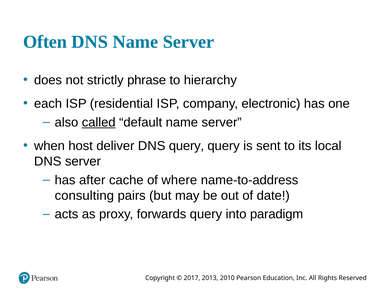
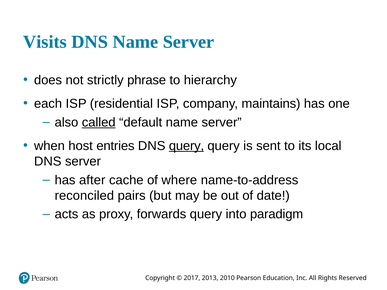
Often: Often -> Visits (45, 42)
electronic: electronic -> maintains (271, 104)
deliver: deliver -> entries (115, 146)
query underline: none -> present (186, 146)
consulting: consulting -> reconciled (84, 196)
